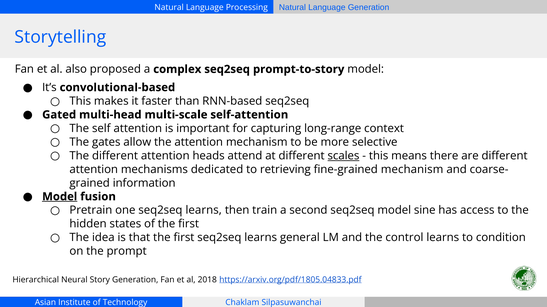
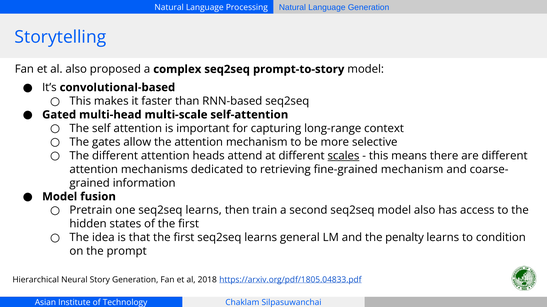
Model underline: present -> none (60, 197)
model sine: sine -> also (425, 211)
control: control -> penalty (405, 238)
